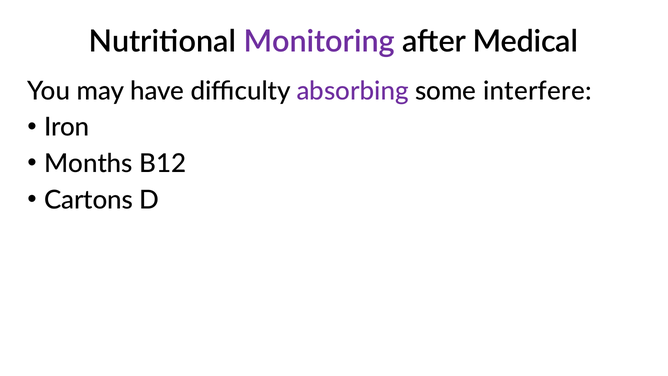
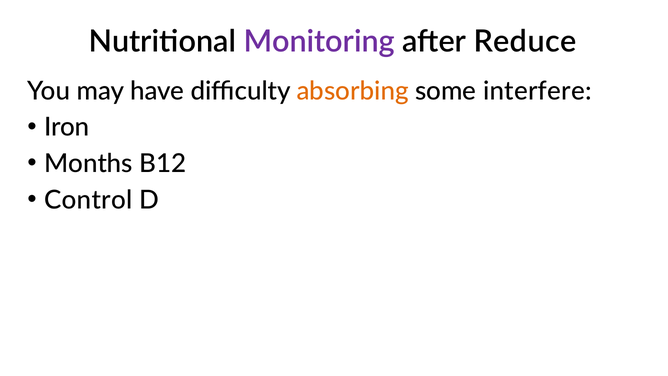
Medical: Medical -> Reduce (525, 41)
absorbing colour: purple -> orange (353, 91)
Cartons: Cartons -> Control (88, 200)
